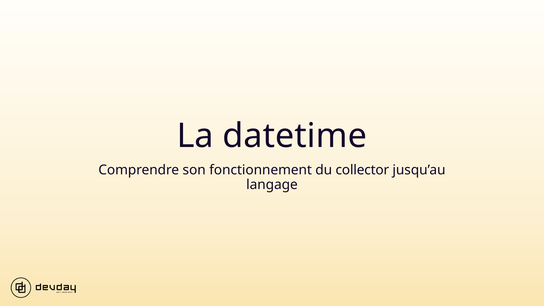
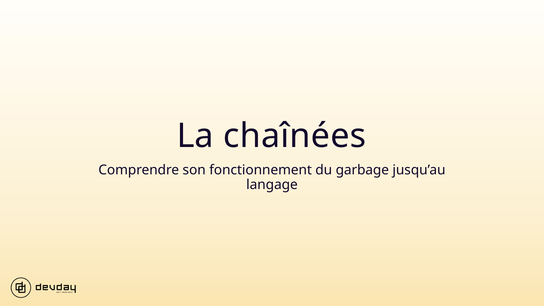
datetime: datetime -> chaînées (295, 136)
collector: collector -> garbage (362, 170)
